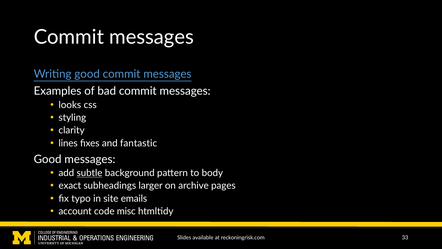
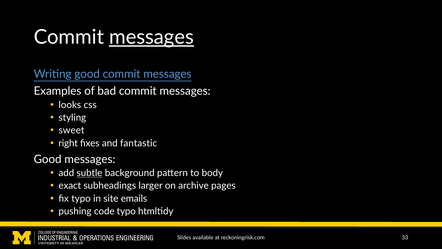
messages underline: none -> present (152, 37)
clarity: clarity -> sweet (72, 130)
lines: lines -> right (68, 143)
account: account -> pushing (75, 211)
code misc: misc -> typo (126, 211)
